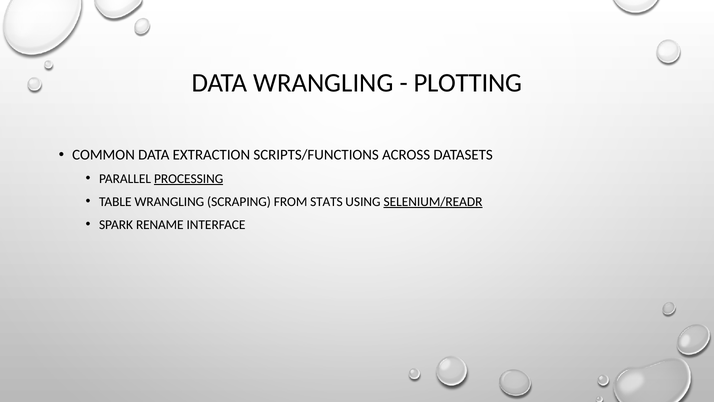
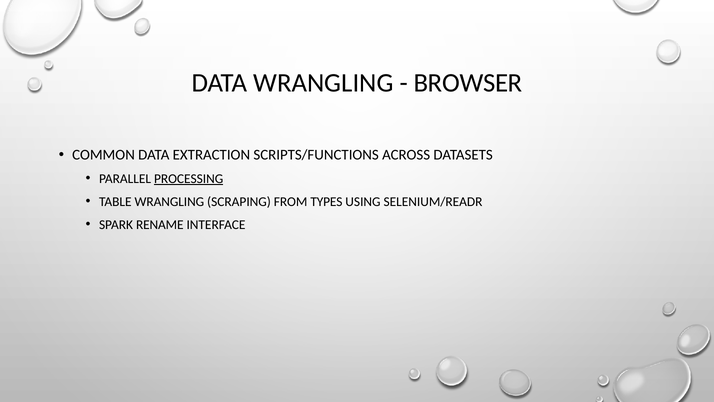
PLOTTING: PLOTTING -> BROWSER (468, 83)
STATS: STATS -> TYPES (326, 202)
SELENIUM/READR underline: present -> none (433, 202)
